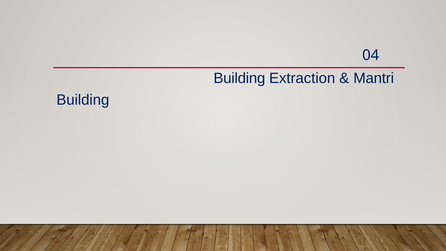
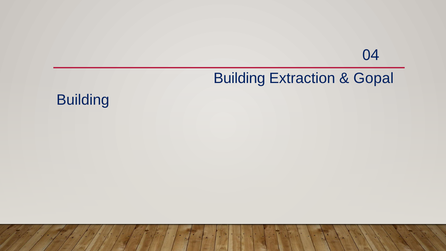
Mantri: Mantri -> Gopal (374, 78)
